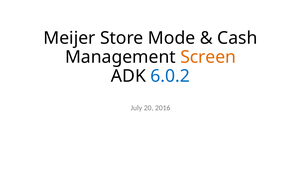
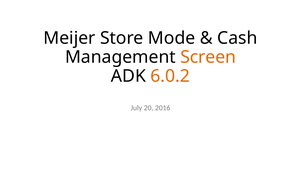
6.0.2 colour: blue -> orange (170, 76)
